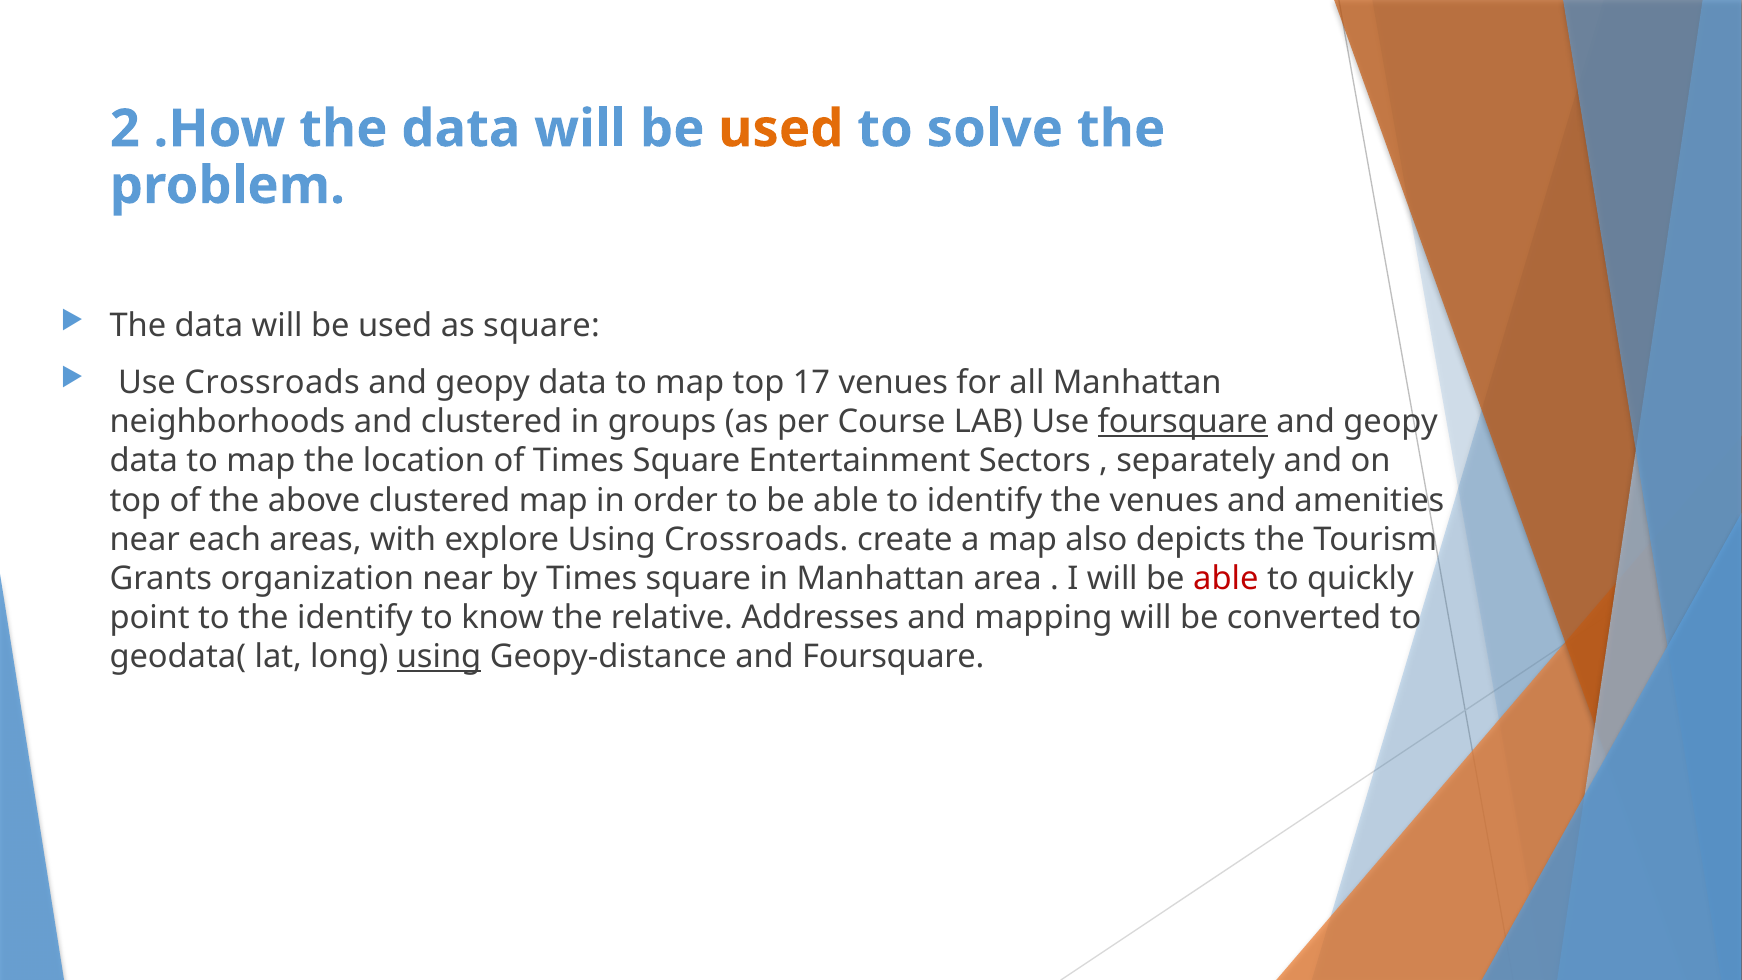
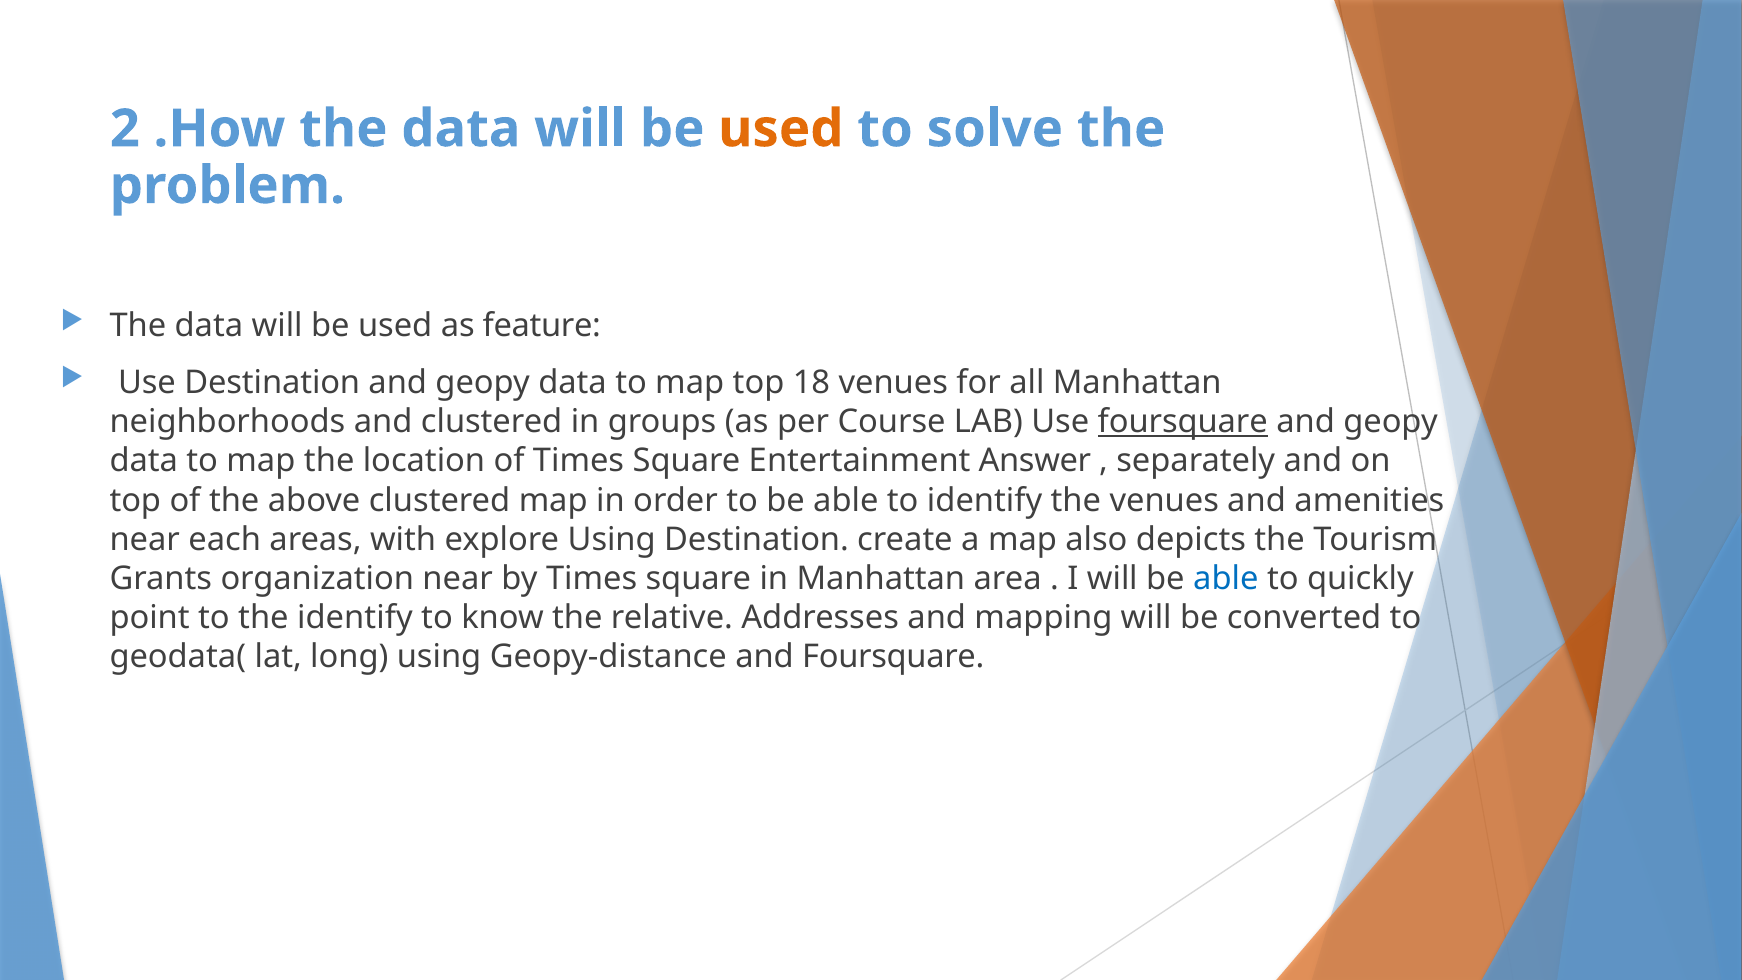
as square: square -> feature (542, 325)
Use Crossroads: Crossroads -> Destination (272, 383)
17: 17 -> 18 (811, 383)
Sectors: Sectors -> Answer (1035, 461)
Using Crossroads: Crossroads -> Destination (757, 539)
able colour: red -> blue (1226, 579)
using underline: present -> none (439, 657)
